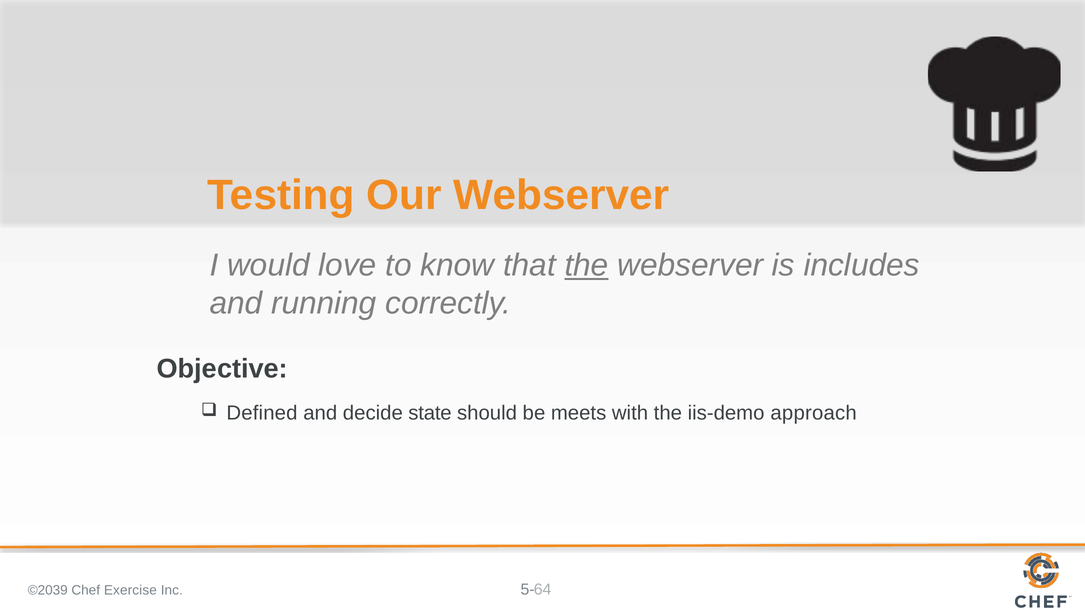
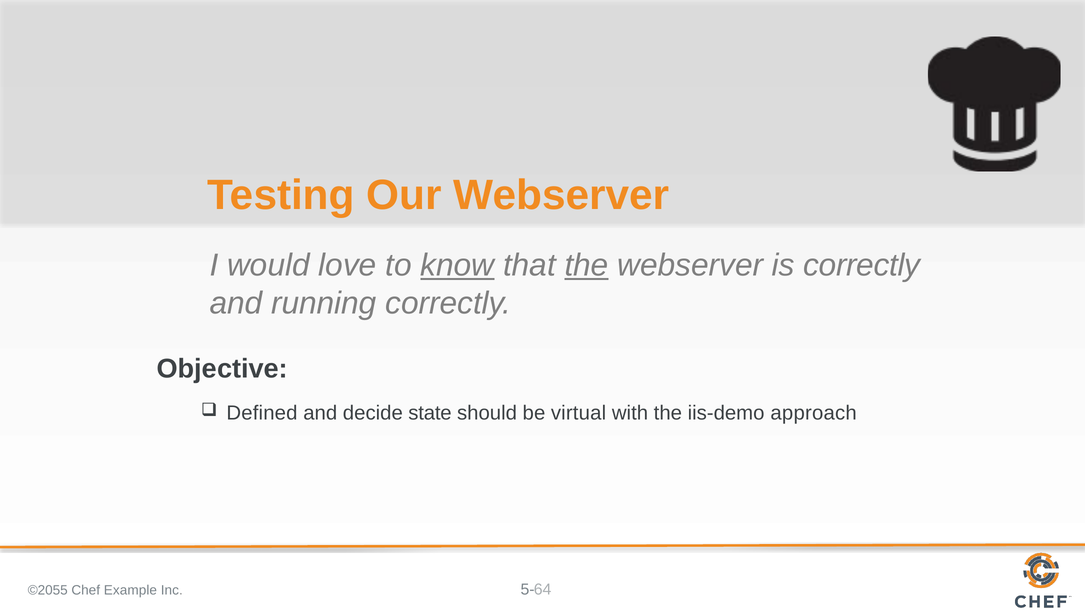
know underline: none -> present (457, 265)
is includes: includes -> correctly (862, 265)
meets: meets -> virtual (579, 413)
©2039: ©2039 -> ©2055 (48, 591)
Exercise: Exercise -> Example (130, 591)
